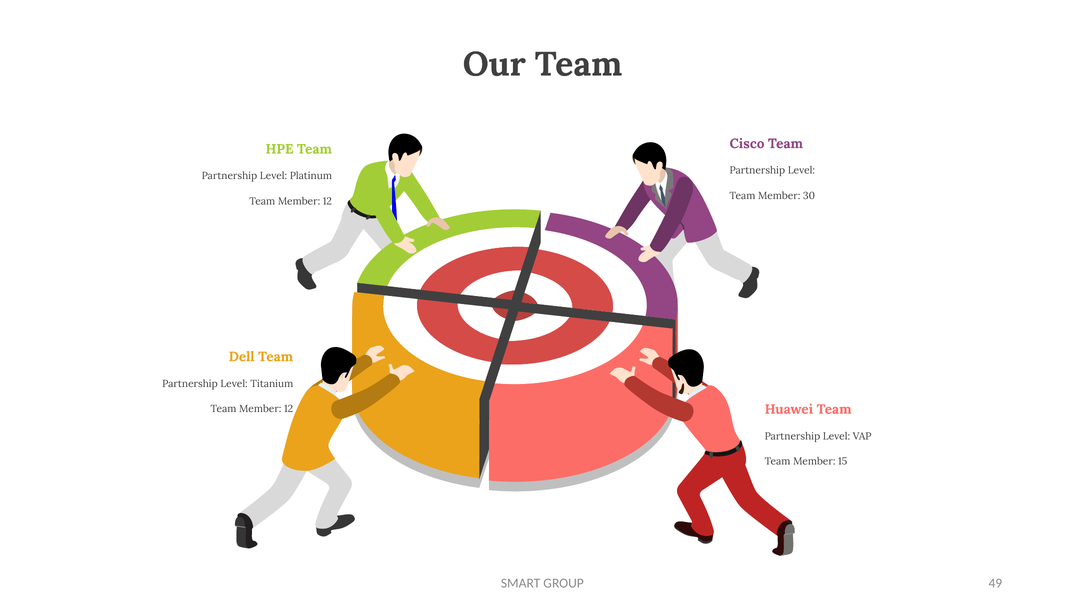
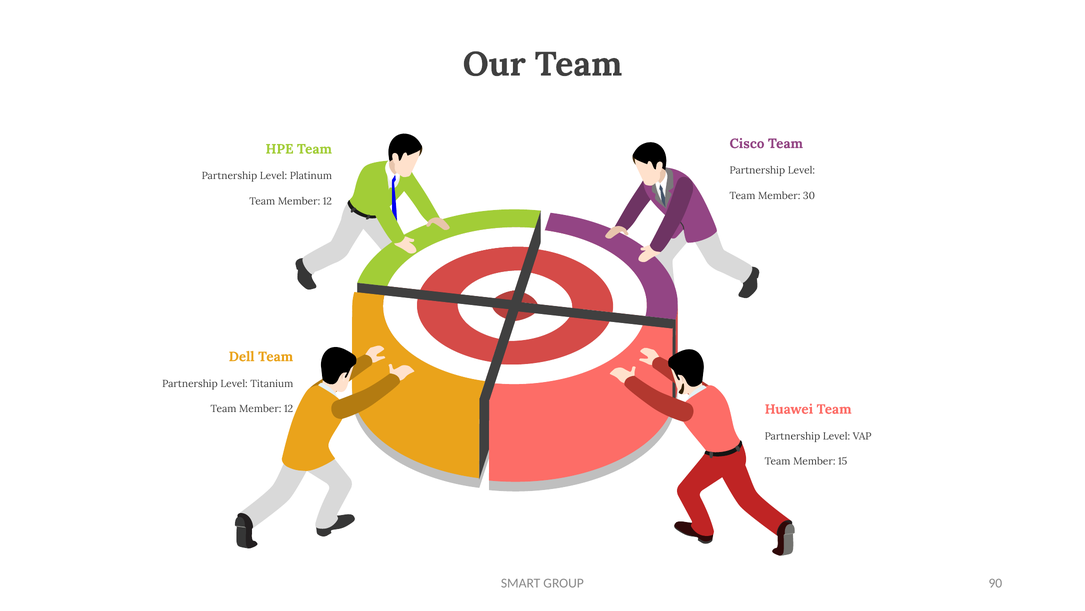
49: 49 -> 90 (995, 583)
